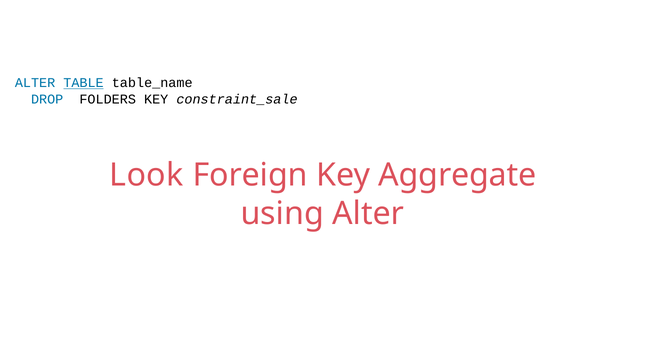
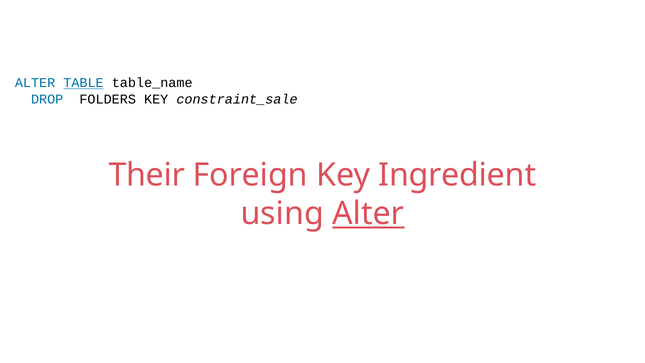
Look: Look -> Their (147, 175)
Aggregate: Aggregate -> Ingredient (457, 175)
Alter underline: none -> present (368, 214)
